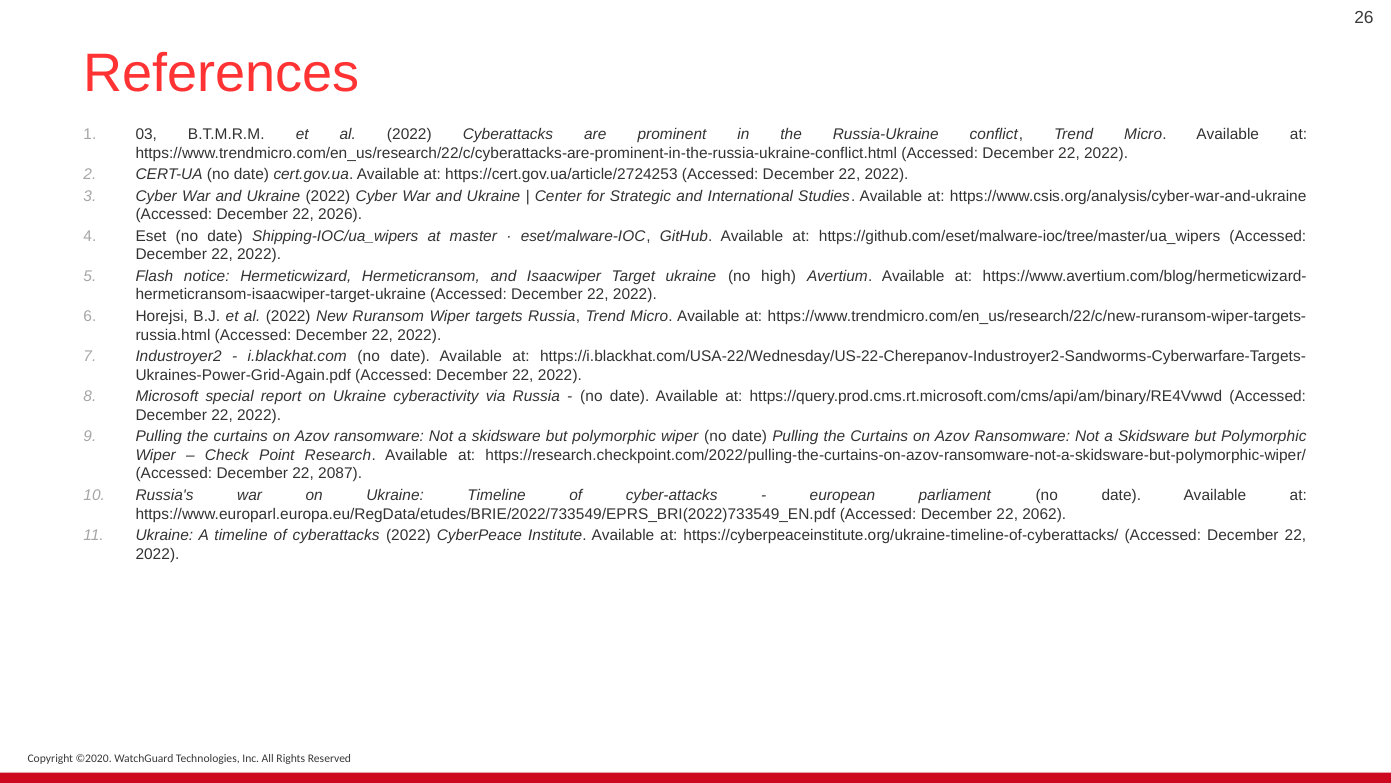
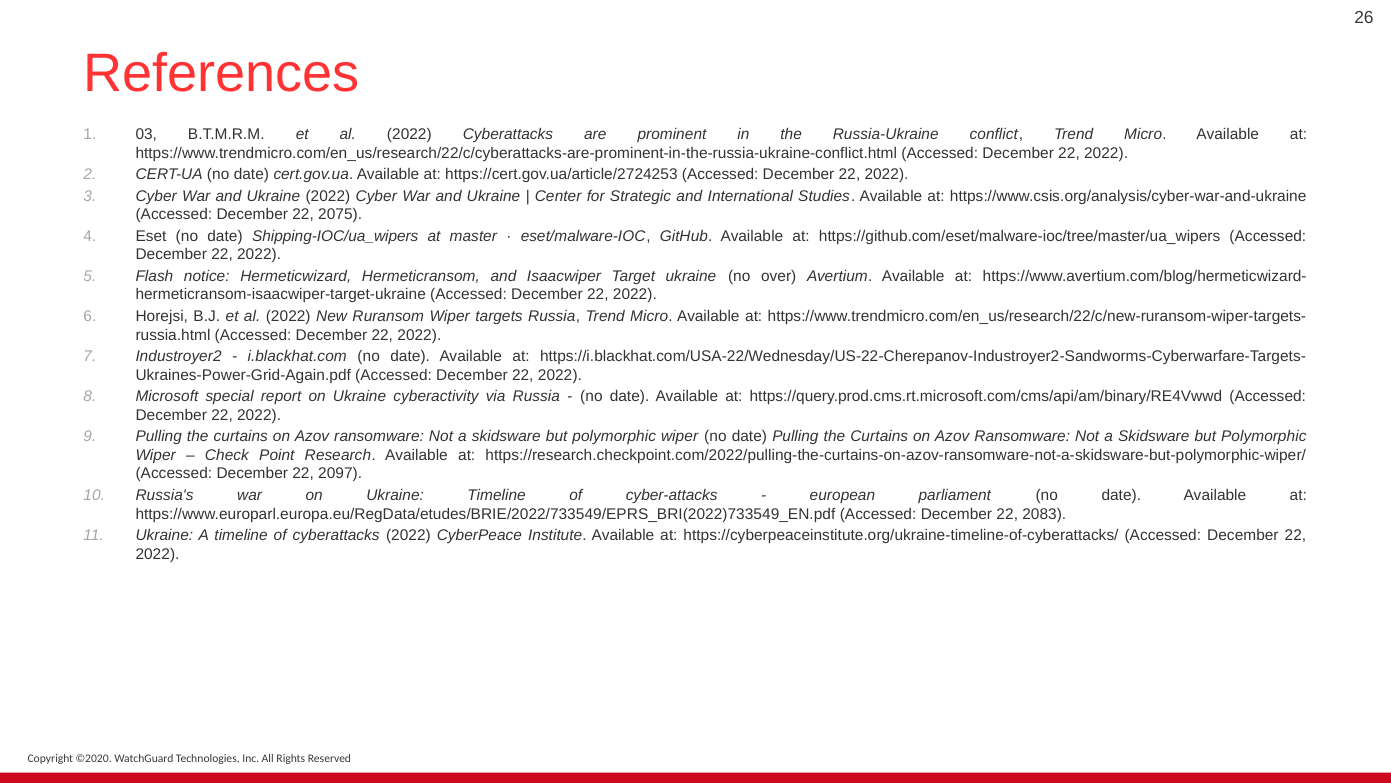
2026: 2026 -> 2075 (340, 215)
high: high -> over (779, 276)
2087: 2087 -> 2097 (340, 474)
2062: 2062 -> 2083 (1044, 514)
